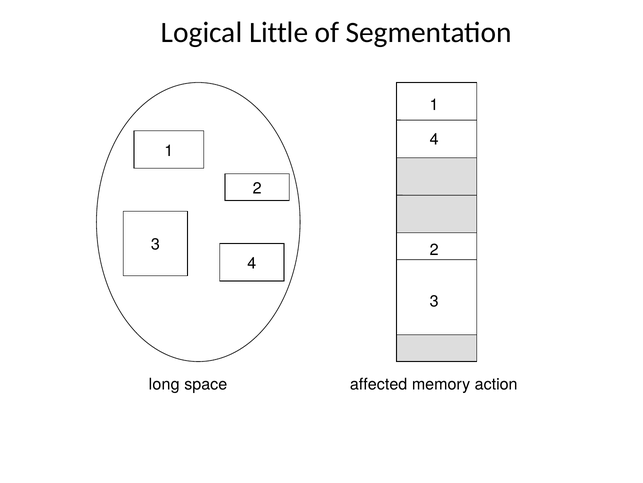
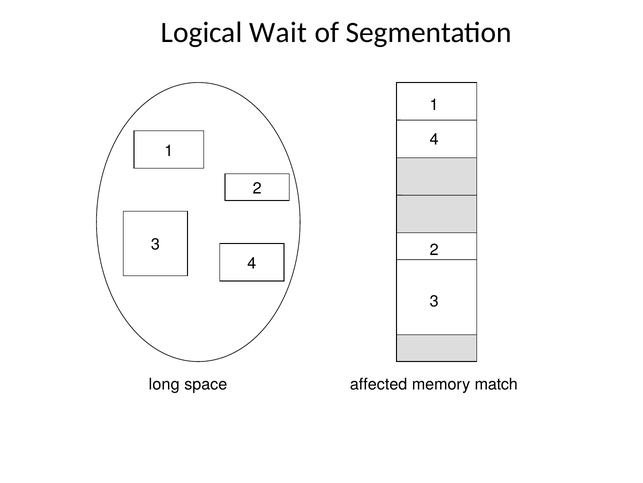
Little: Little -> Wait (278, 33)
action: action -> match (496, 384)
